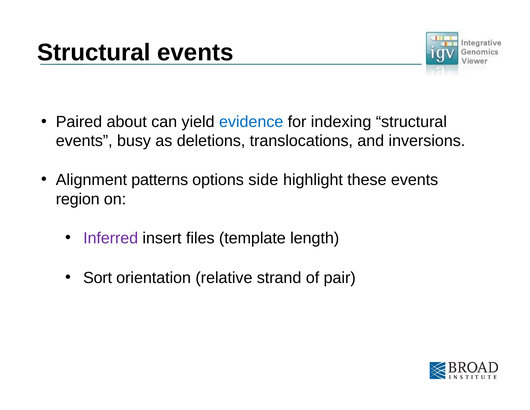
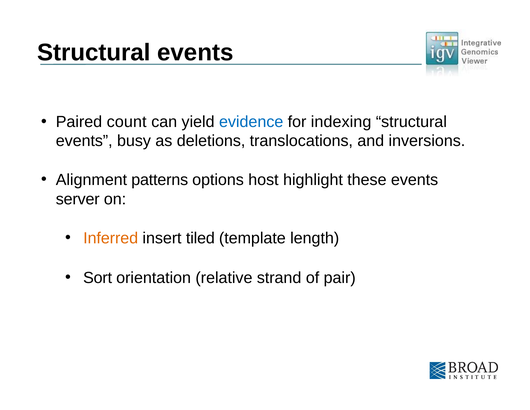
about: about -> count (127, 122)
side: side -> host (263, 180)
region: region -> server (78, 199)
Inferred colour: purple -> orange (111, 238)
files: files -> tiled (200, 238)
